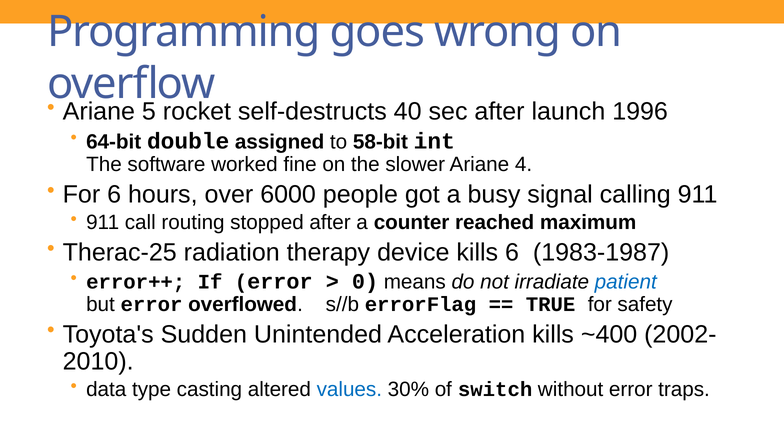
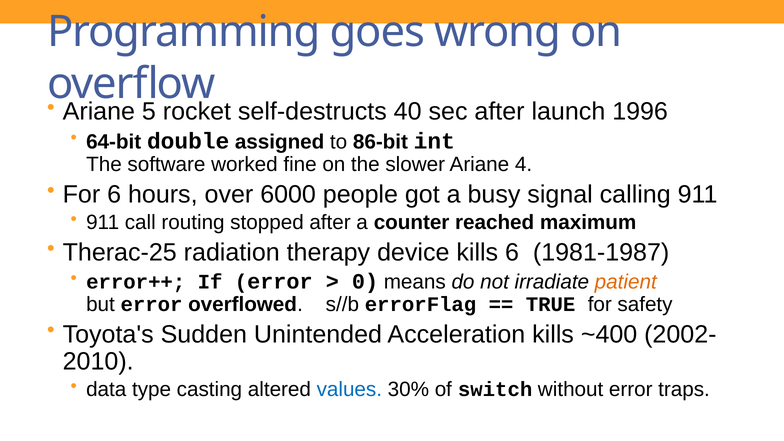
58-bit: 58-bit -> 86-bit (380, 142)
1983-1987: 1983-1987 -> 1981-1987 (601, 253)
patient colour: blue -> orange (626, 282)
